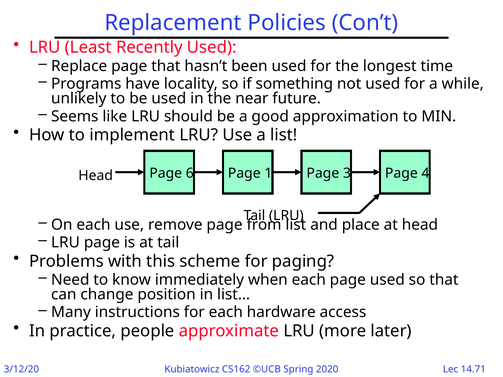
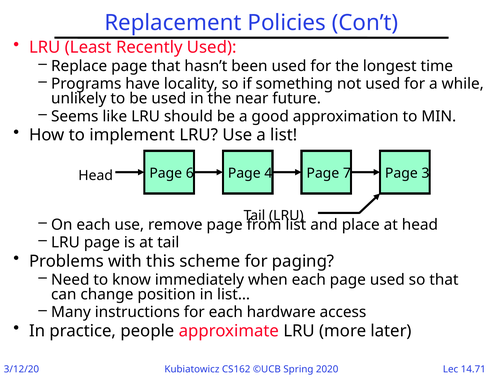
1: 1 -> 4 (268, 173)
3: 3 -> 7 (347, 173)
4: 4 -> 3 (425, 173)
